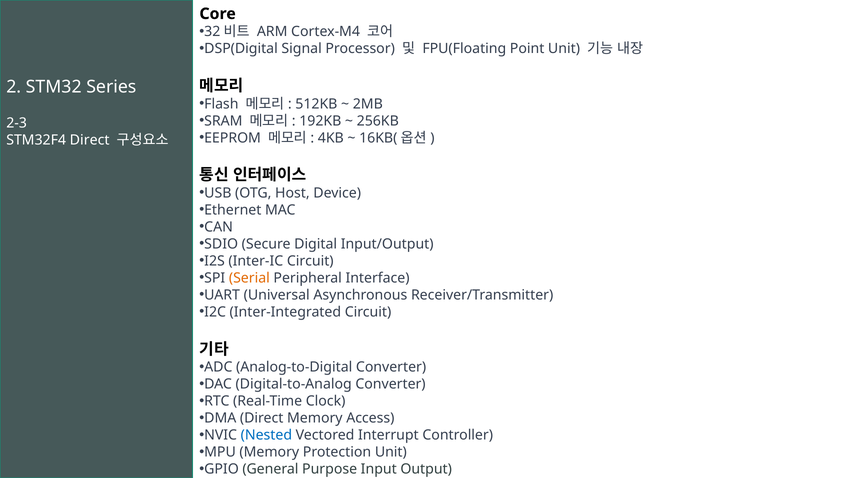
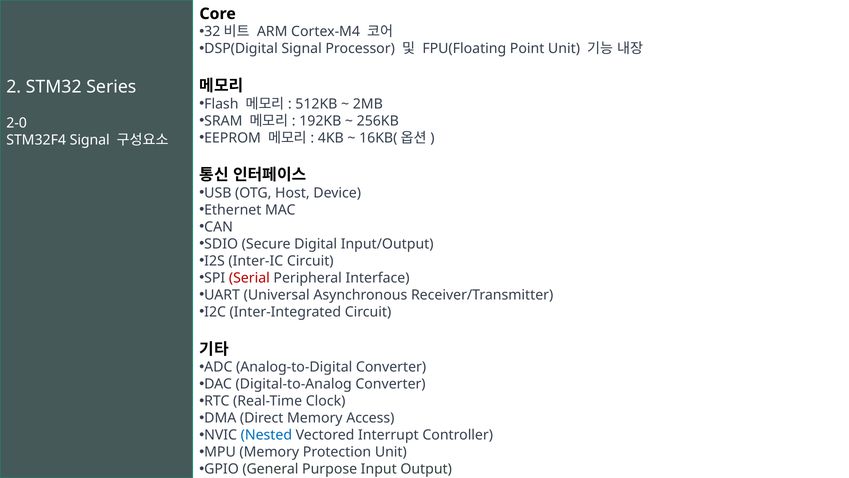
2-3: 2-3 -> 2-0 (17, 123)
STM32F4 Direct: Direct -> Signal (90, 140)
Serial colour: orange -> red (249, 278)
